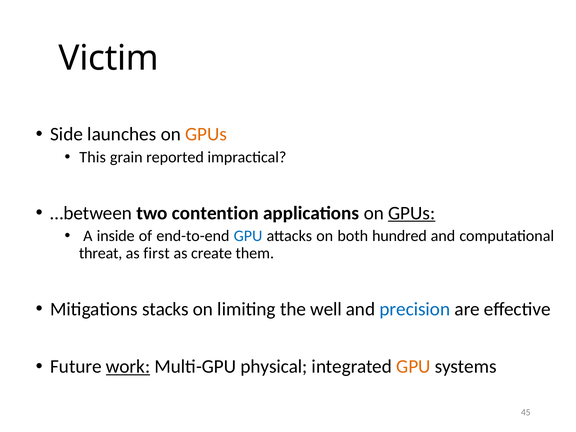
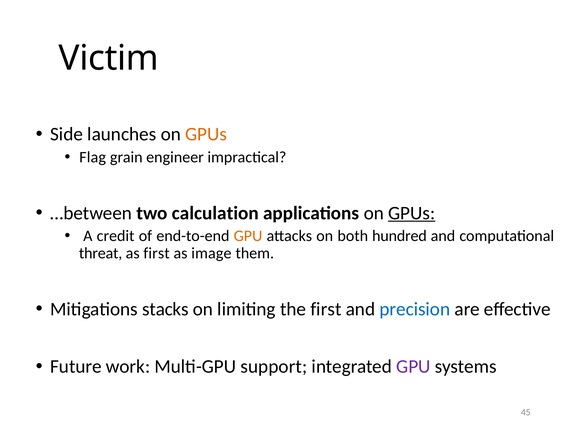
This: This -> Flag (93, 157)
reported: reported -> engineer (175, 157)
contention: contention -> calculation (215, 213)
inside: inside -> credit (116, 236)
GPU colour: blue -> orange (248, 236)
create: create -> image (211, 253)
the well: well -> first (326, 309)
work underline: present -> none (128, 367)
physical: physical -> support (274, 367)
GPU colour: orange -> purple (413, 367)
